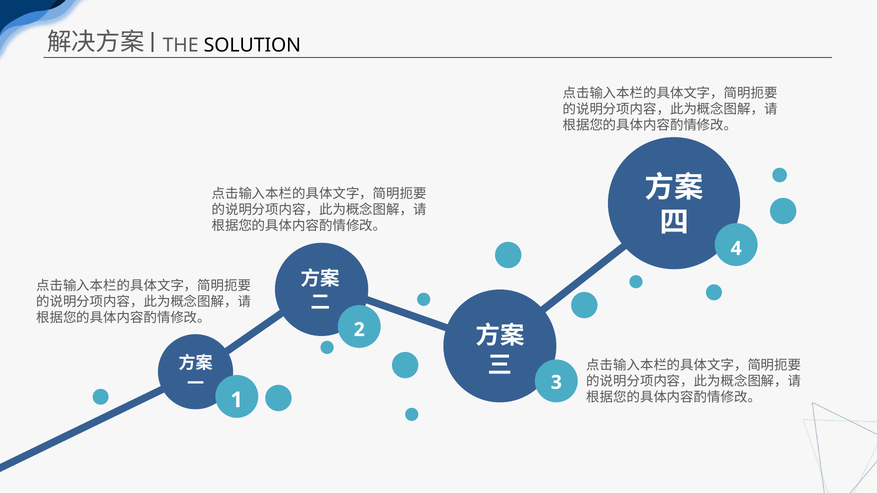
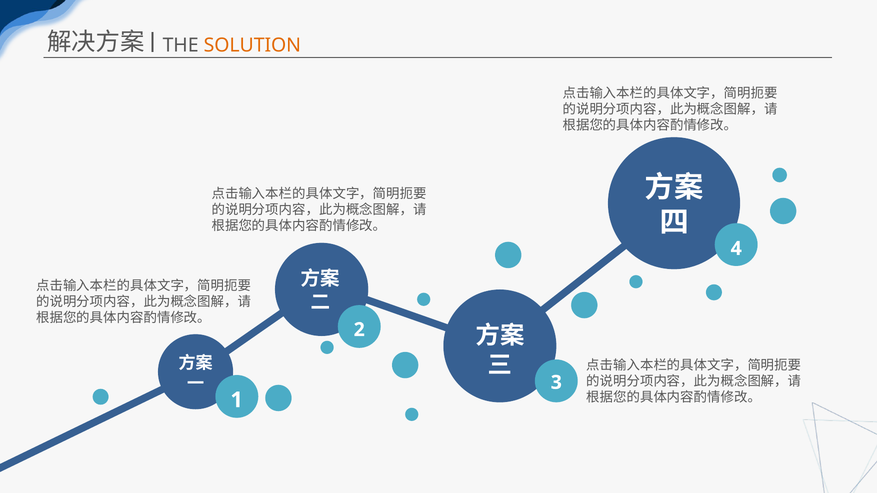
SOLUTION colour: black -> orange (252, 45)
